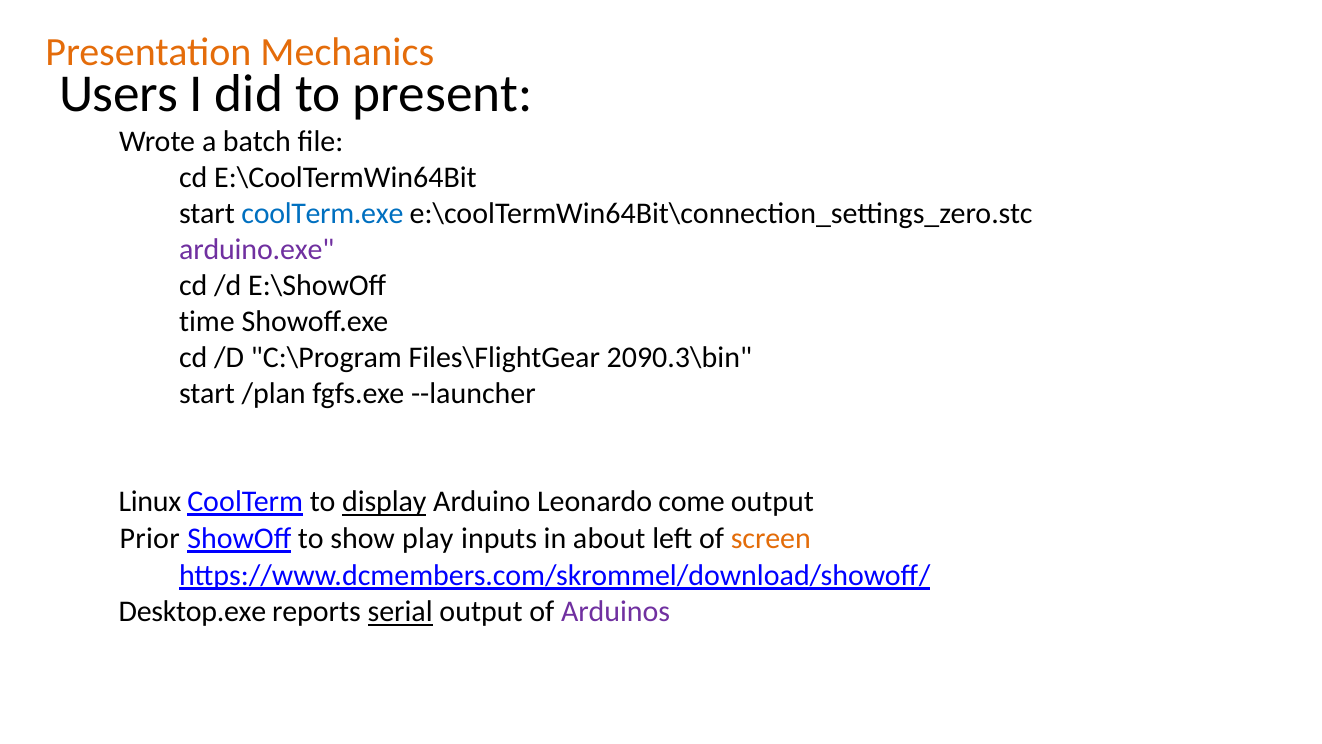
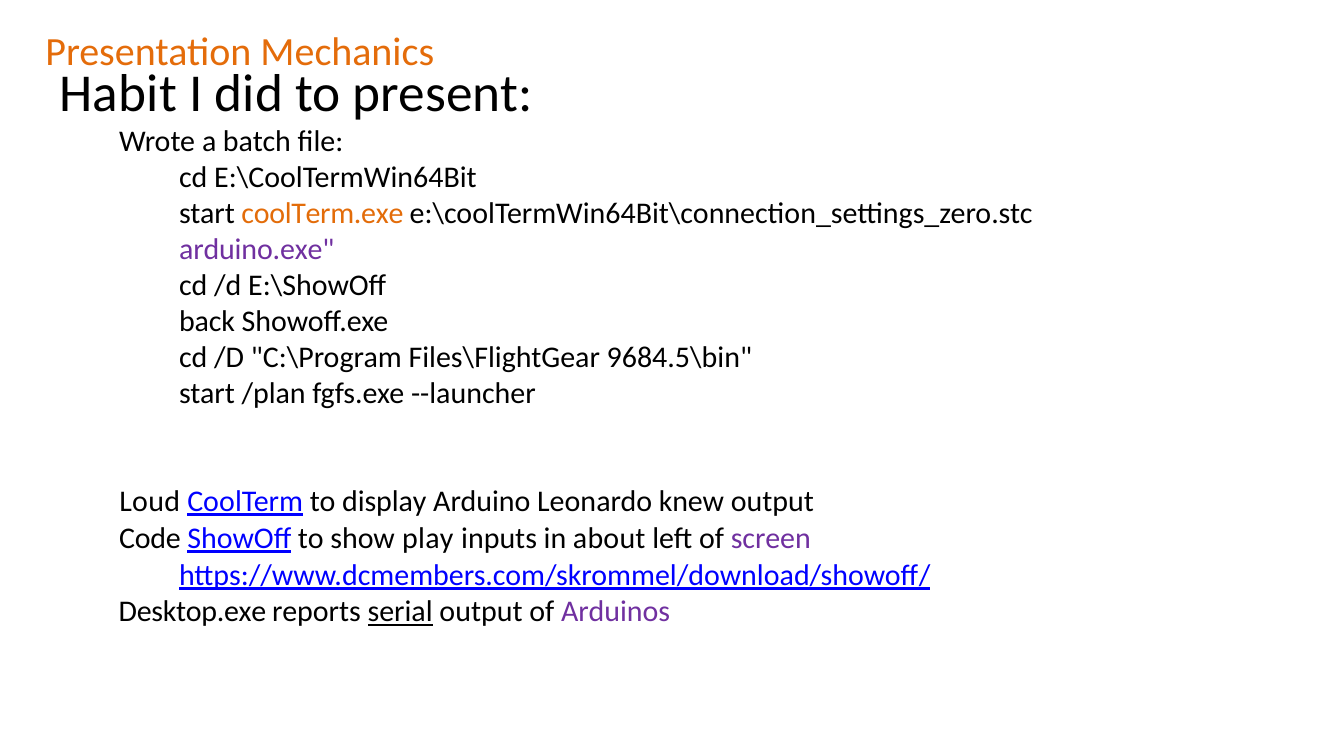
Users: Users -> Habit (118, 94)
coolTerm.exe colour: blue -> orange (322, 214)
time: time -> back (207, 322)
2090.3\bin: 2090.3\bin -> 9684.5\bin (679, 358)
Linux: Linux -> Loud (150, 502)
display underline: present -> none (384, 502)
come: come -> knew (692, 502)
Prior: Prior -> Code (150, 538)
screen colour: orange -> purple (771, 538)
